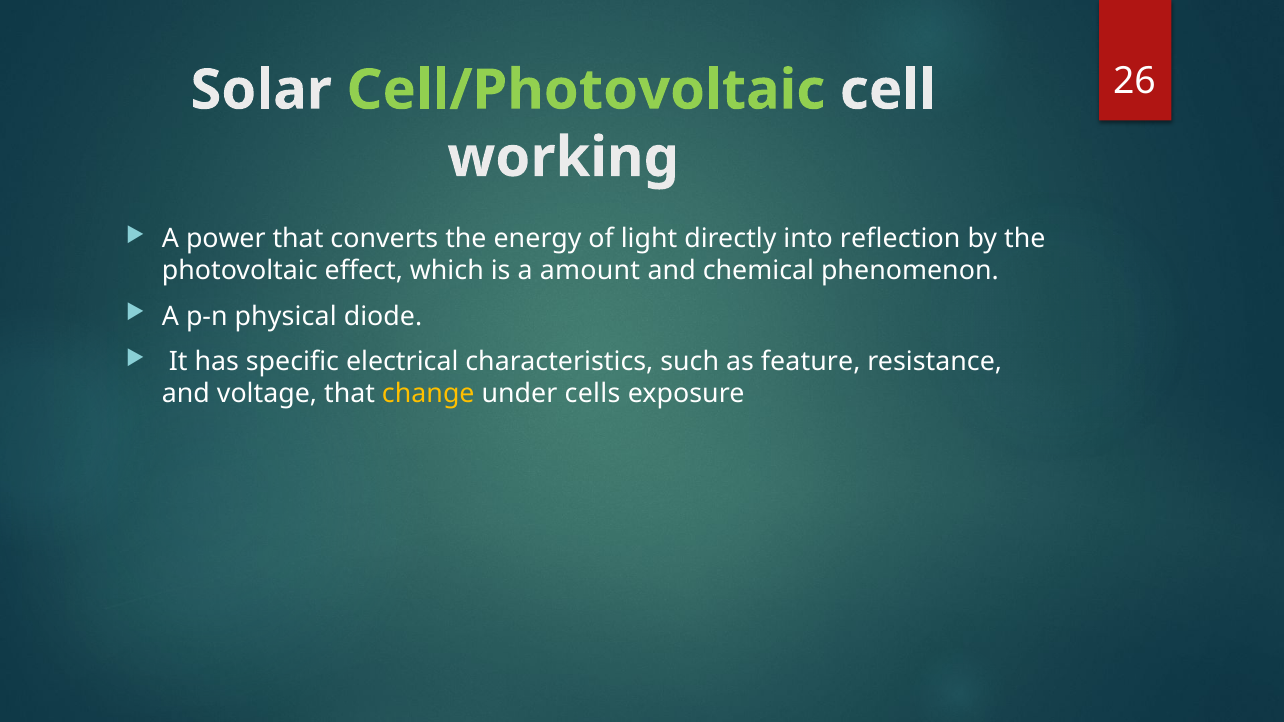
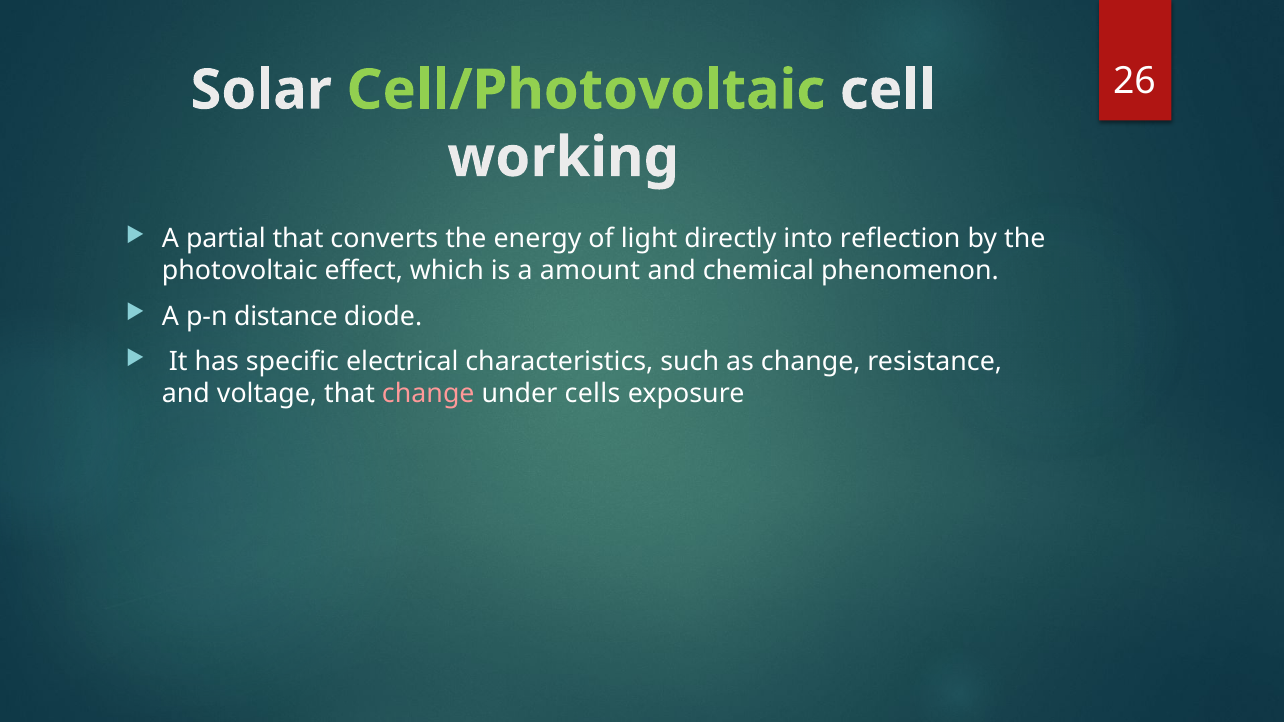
power: power -> partial (226, 239)
physical: physical -> distance (286, 317)
as feature: feature -> change (811, 362)
change colour: yellow -> pink (428, 394)
